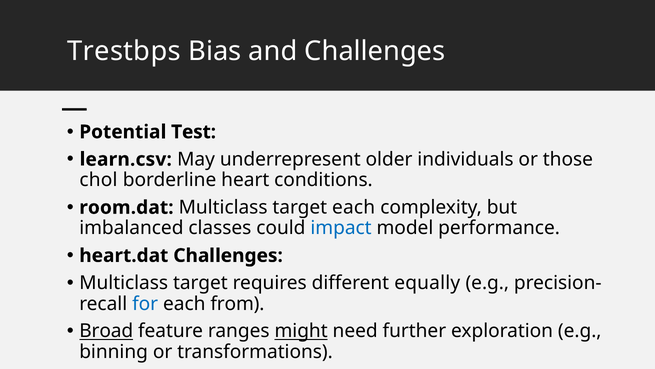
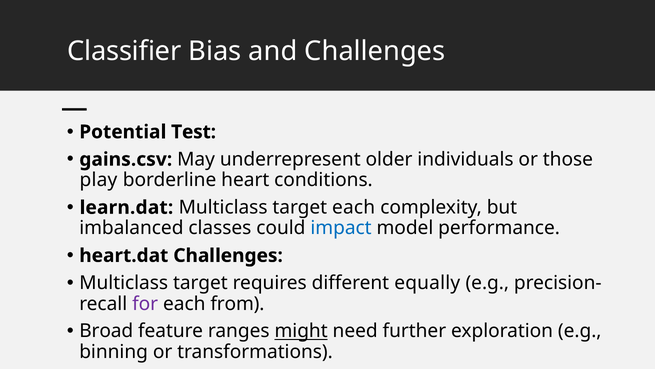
Trestbps: Trestbps -> Classifier (124, 51)
learn.csv: learn.csv -> gains.csv (126, 159)
chol: chol -> play (98, 180)
room.dat: room.dat -> learn.dat (126, 207)
for colour: blue -> purple (145, 303)
Broad underline: present -> none (106, 331)
